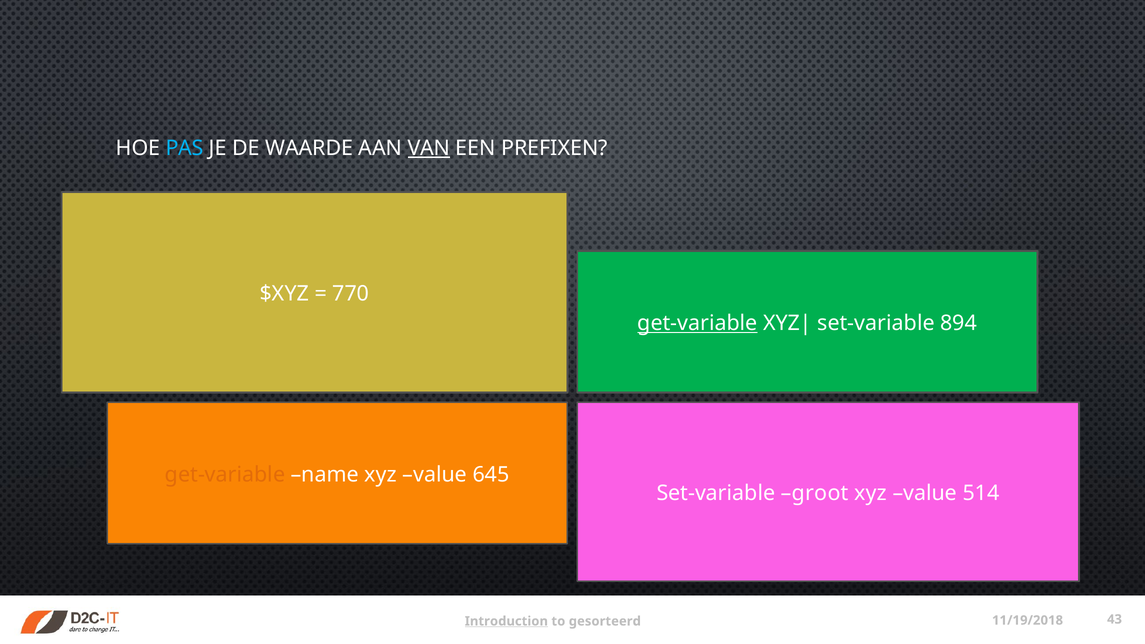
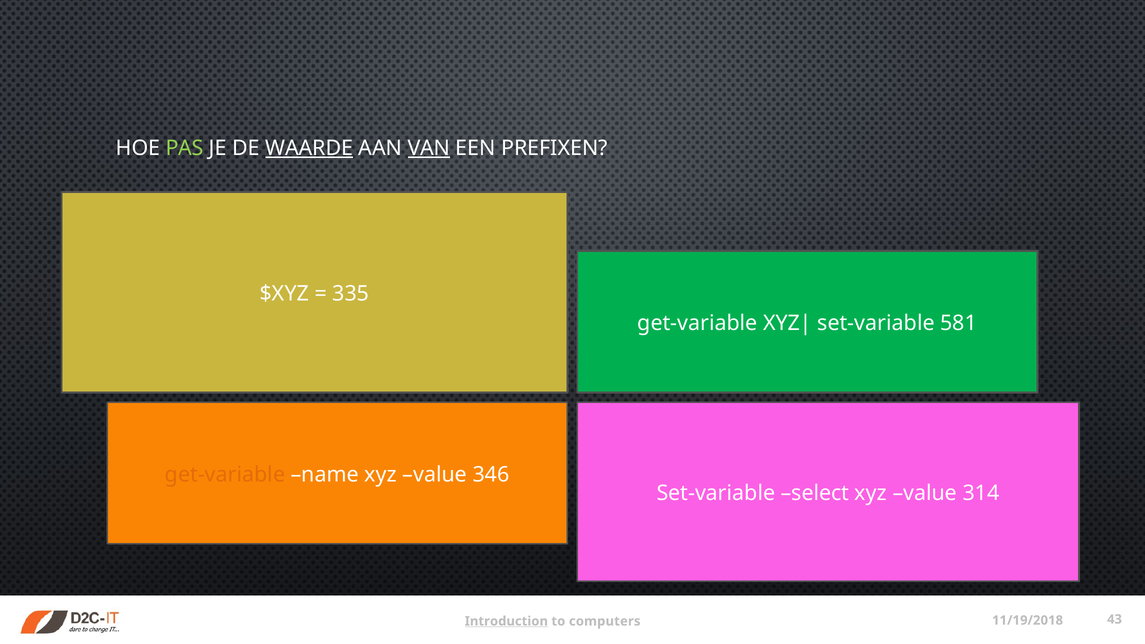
PAS colour: light blue -> light green (185, 148)
WAARDE underline: none -> present (309, 148)
770: 770 -> 335 (351, 294)
get-variable underline: present -> none (697, 323)
894: 894 -> 581 (959, 323)
645: 645 -> 346 (491, 475)
groot: groot -> select (815, 493)
514: 514 -> 314 (981, 493)
gesorteerd: gesorteerd -> computers (605, 621)
